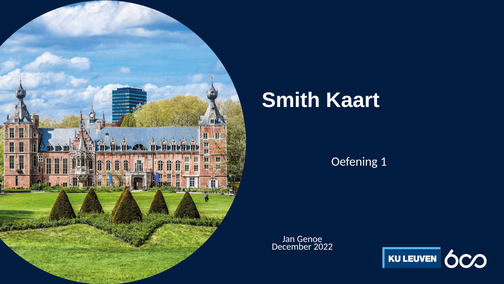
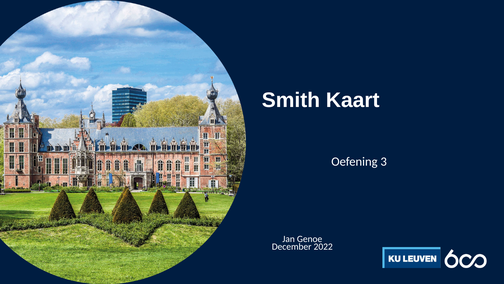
1: 1 -> 3 (384, 161)
